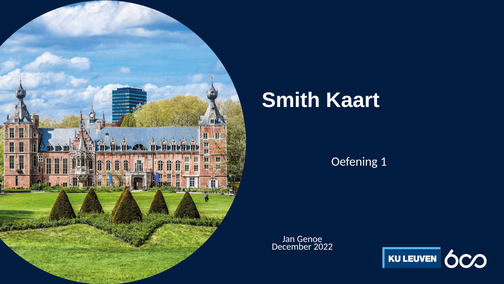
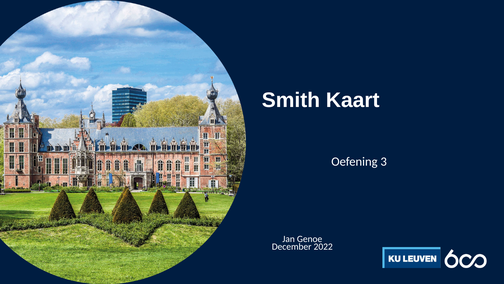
1: 1 -> 3 (384, 161)
